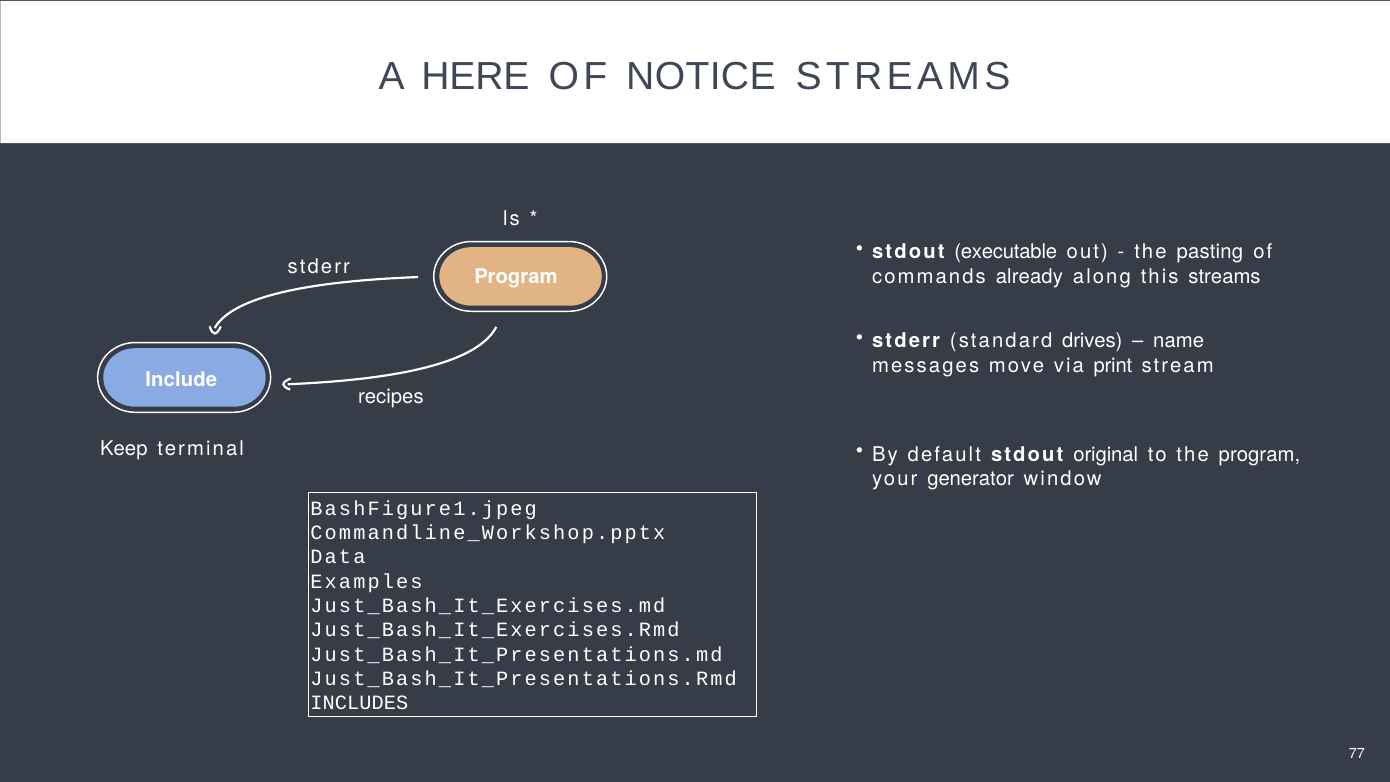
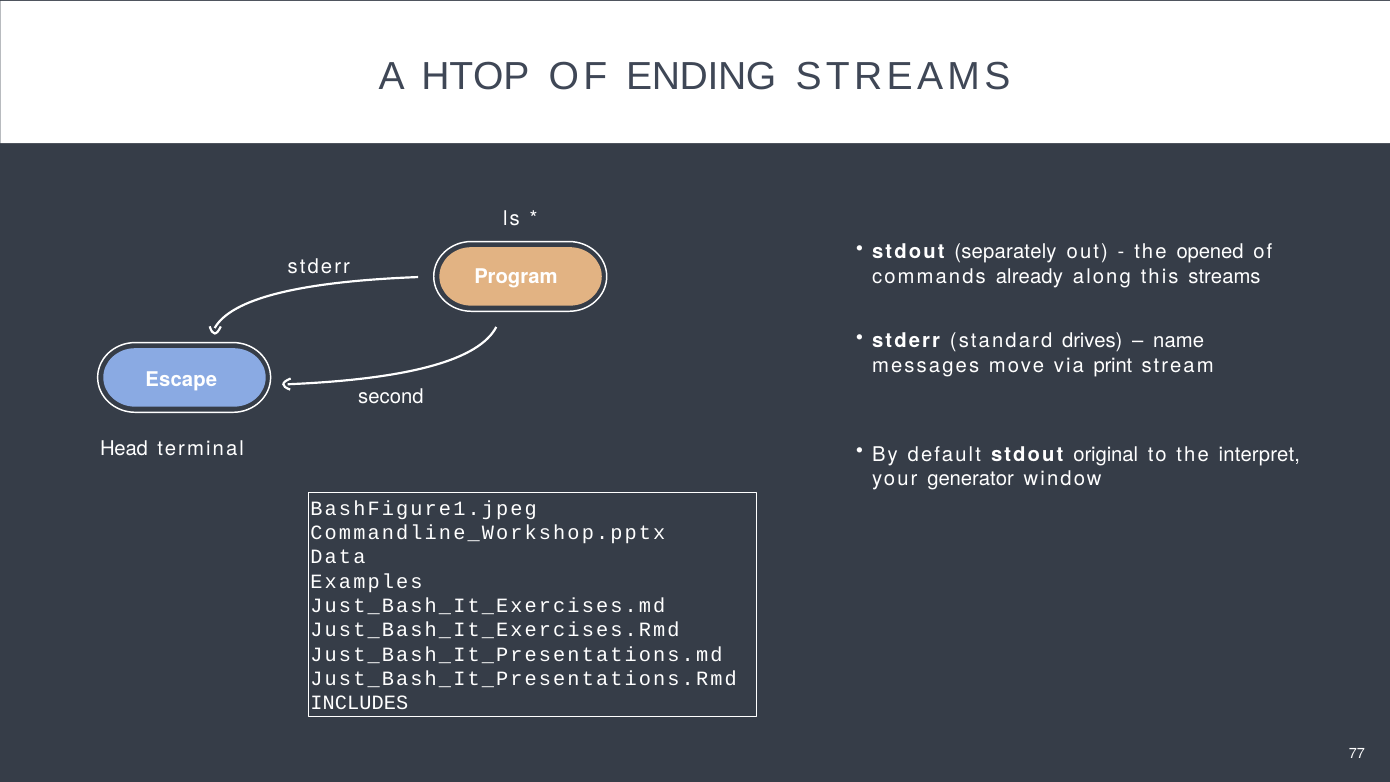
HERE: HERE -> HTOP (475, 76)
NOTICE: NOTICE -> ENDING (701, 76)
executable: executable -> separately (1006, 252)
pasting: pasting -> opened (1210, 252)
Include: Include -> Escape (181, 380)
recipes: recipes -> second (391, 397)
Keep: Keep -> Head (124, 449)
the program: program -> interpret (1259, 455)
